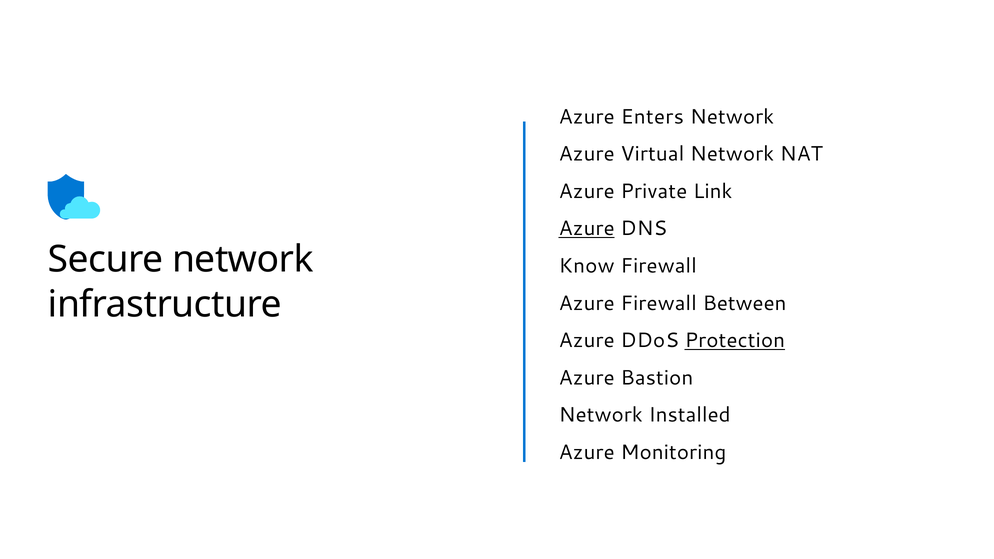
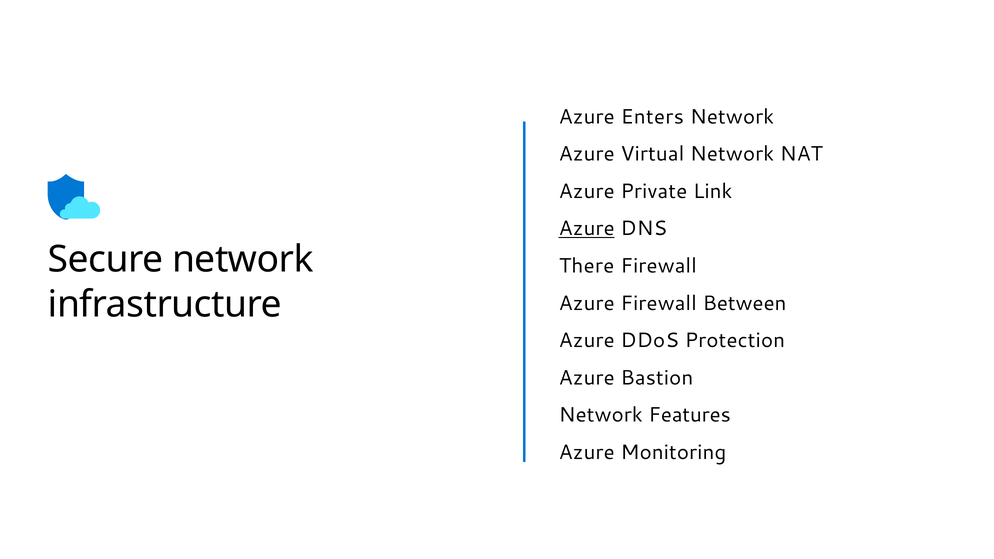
Know: Know -> There (587, 266)
Protection underline: present -> none (735, 341)
Installed: Installed -> Features (690, 415)
